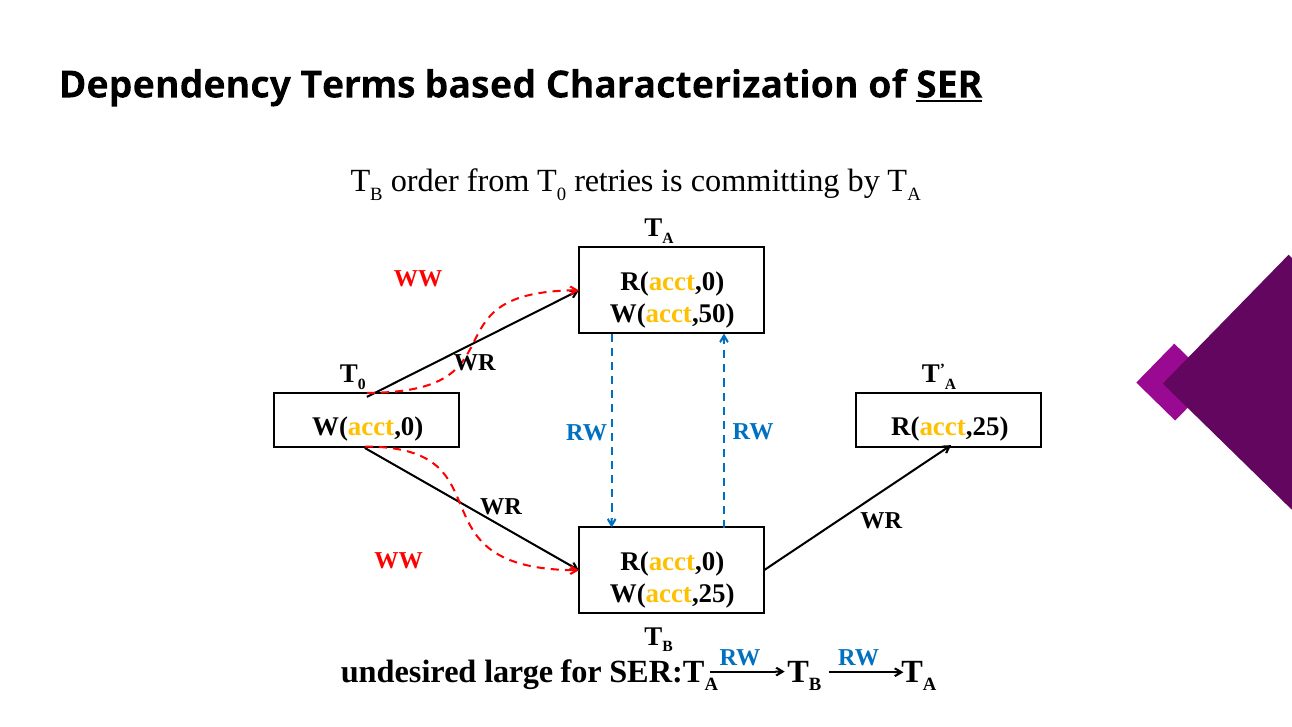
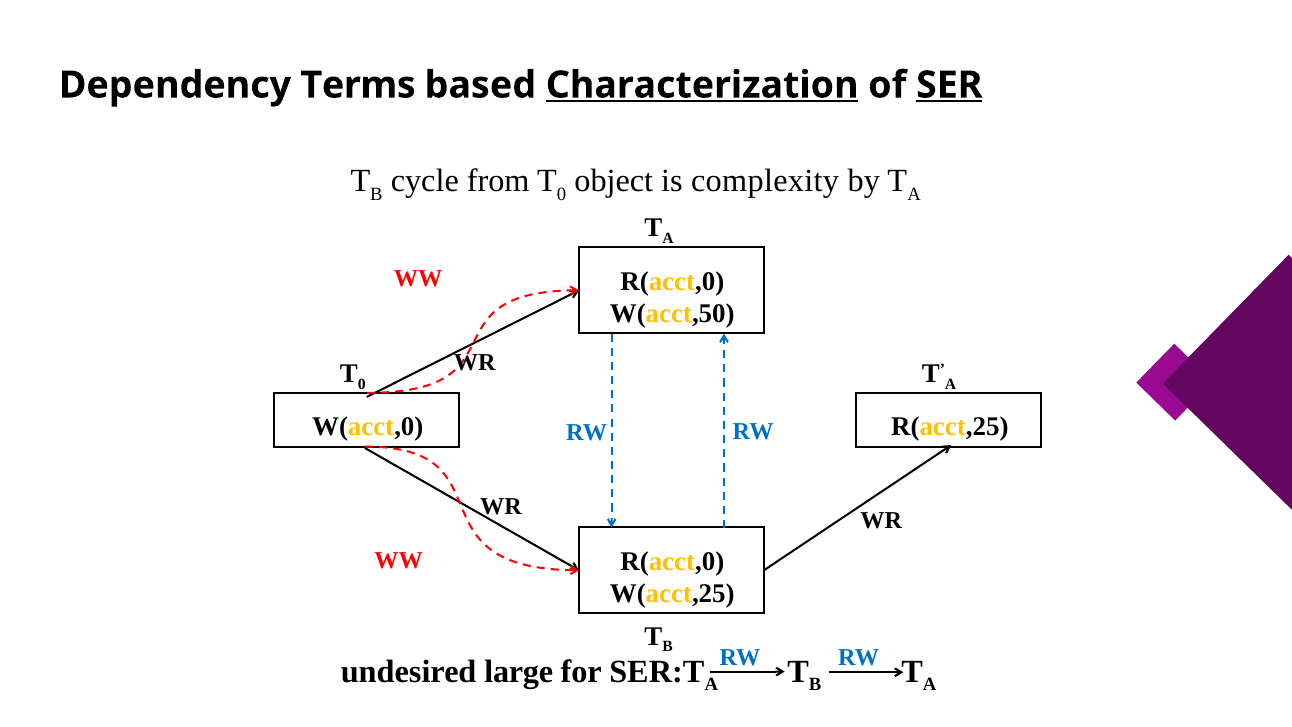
Characterization underline: none -> present (702, 85)
order: order -> cycle (425, 181)
retries: retries -> object (614, 181)
committing: committing -> complexity (765, 181)
